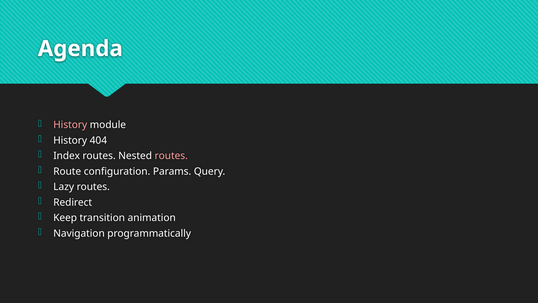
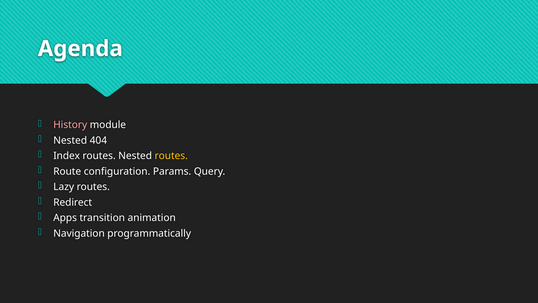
History: History -> Nested (70, 140)
routes colour: pink -> yellow (171, 156)
Keep: Keep -> Apps (65, 218)
